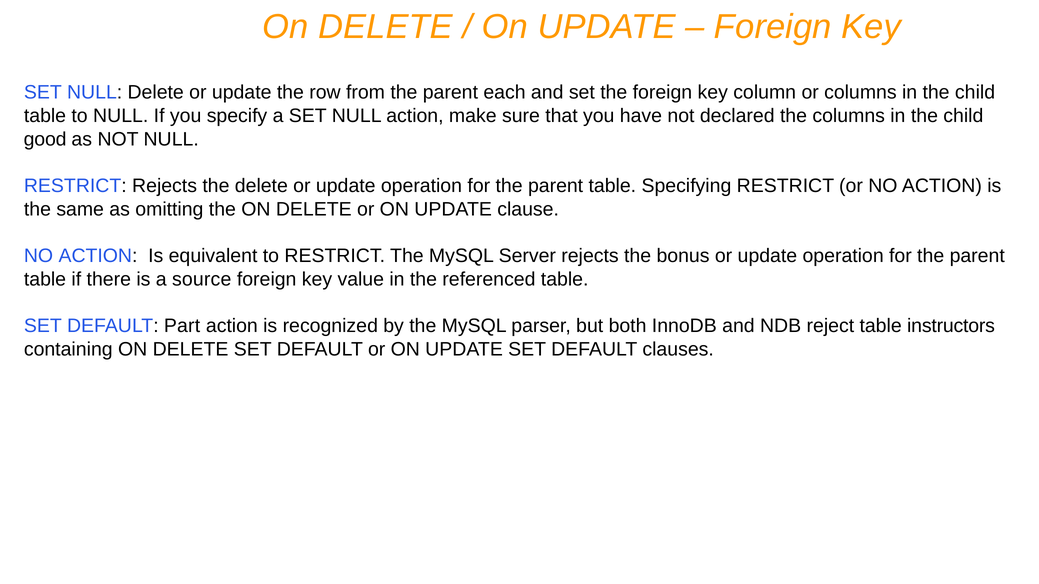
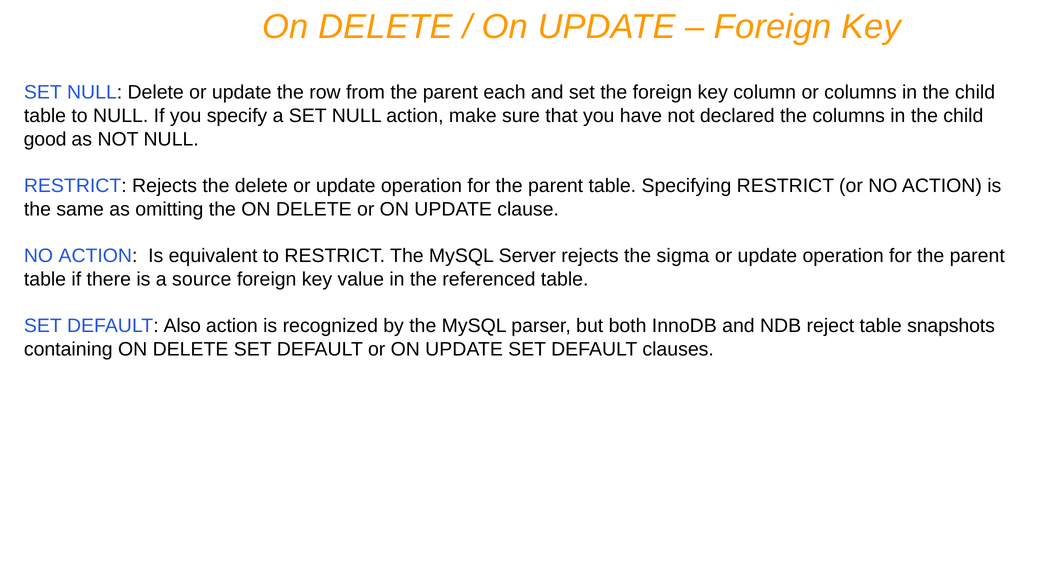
bonus: bonus -> sigma (683, 256)
Part: Part -> Also (182, 326)
instructors: instructors -> snapshots (951, 326)
